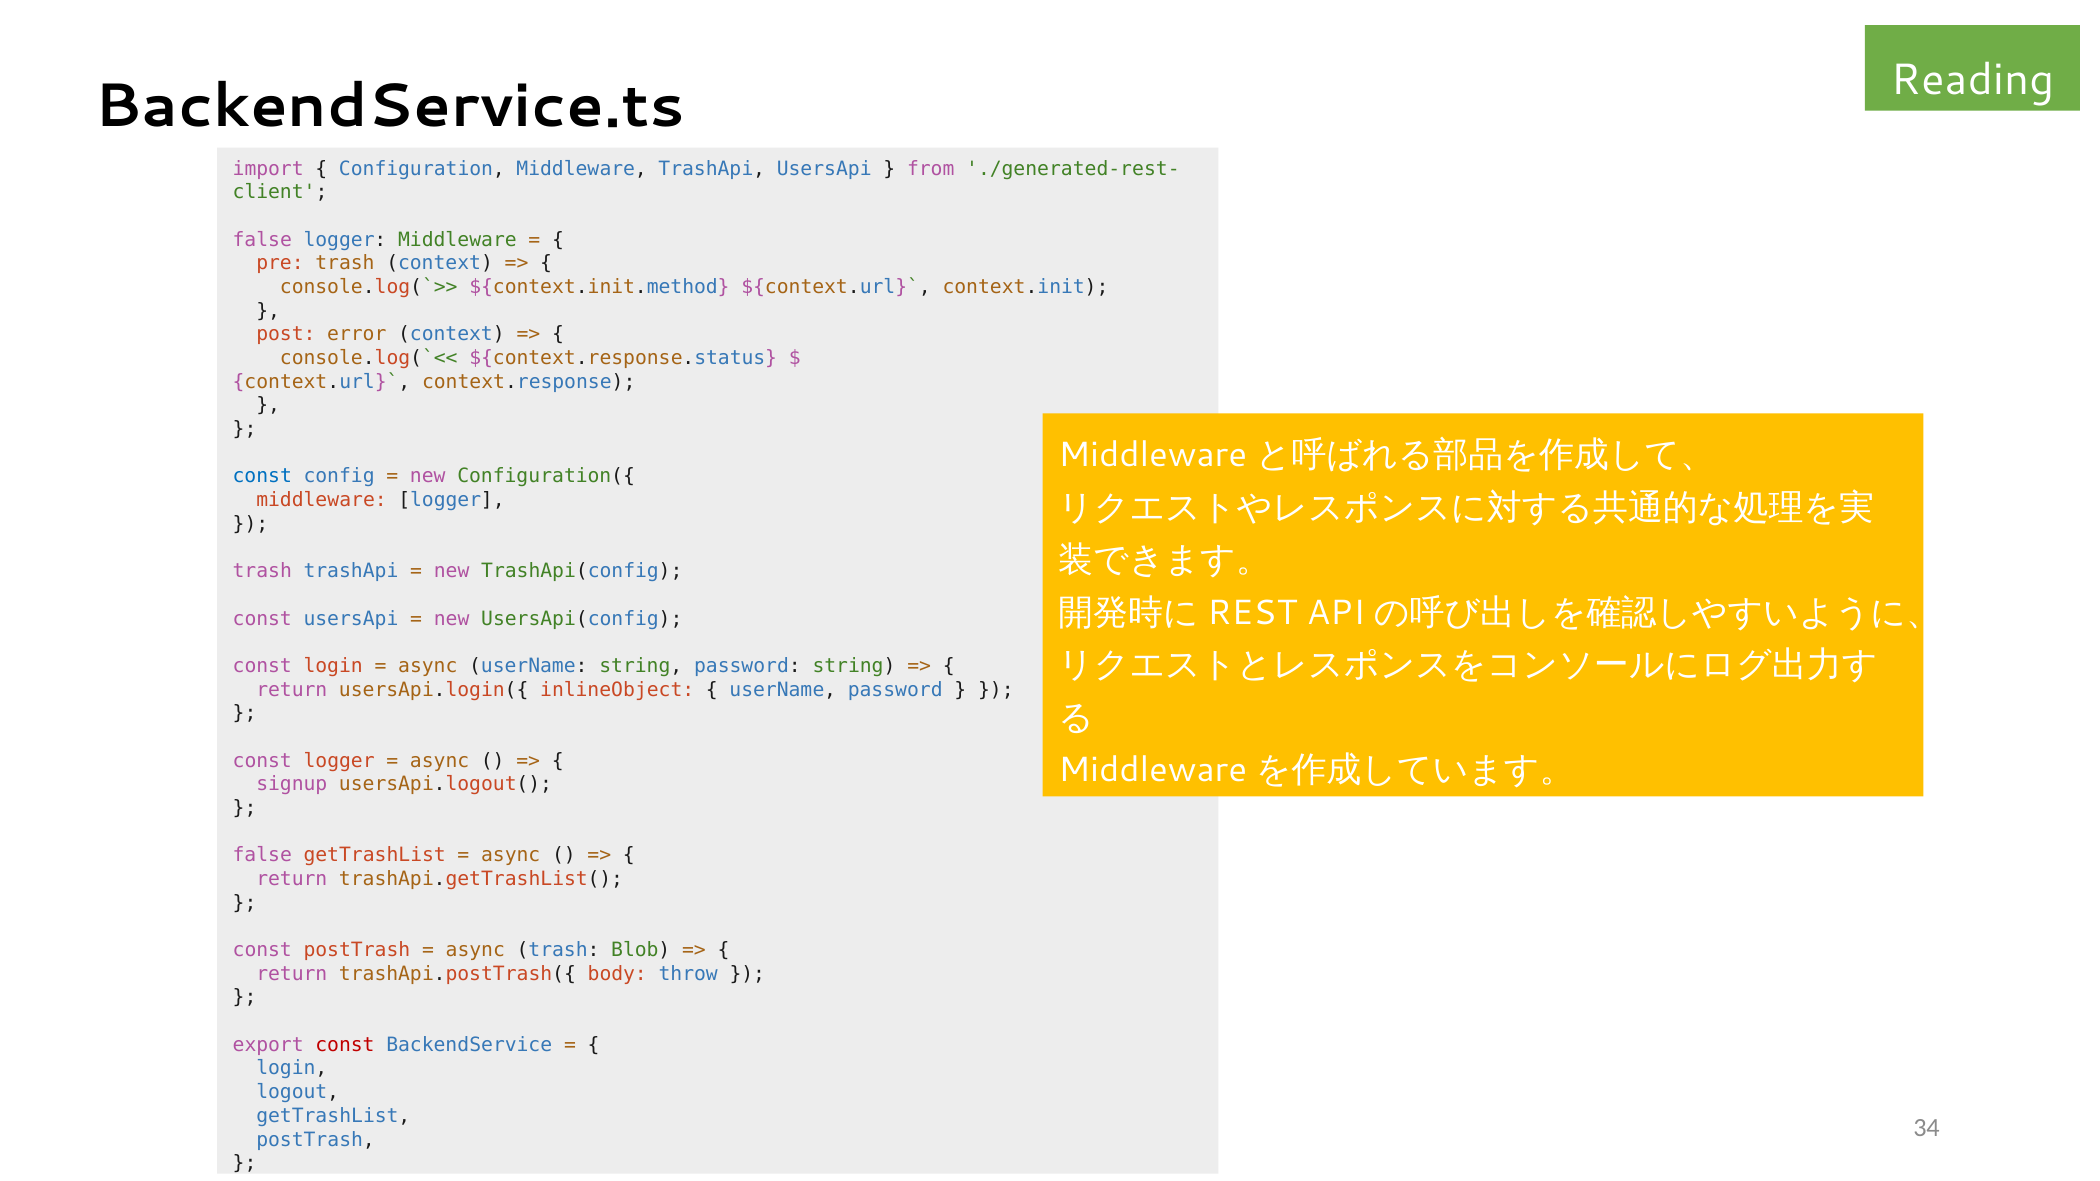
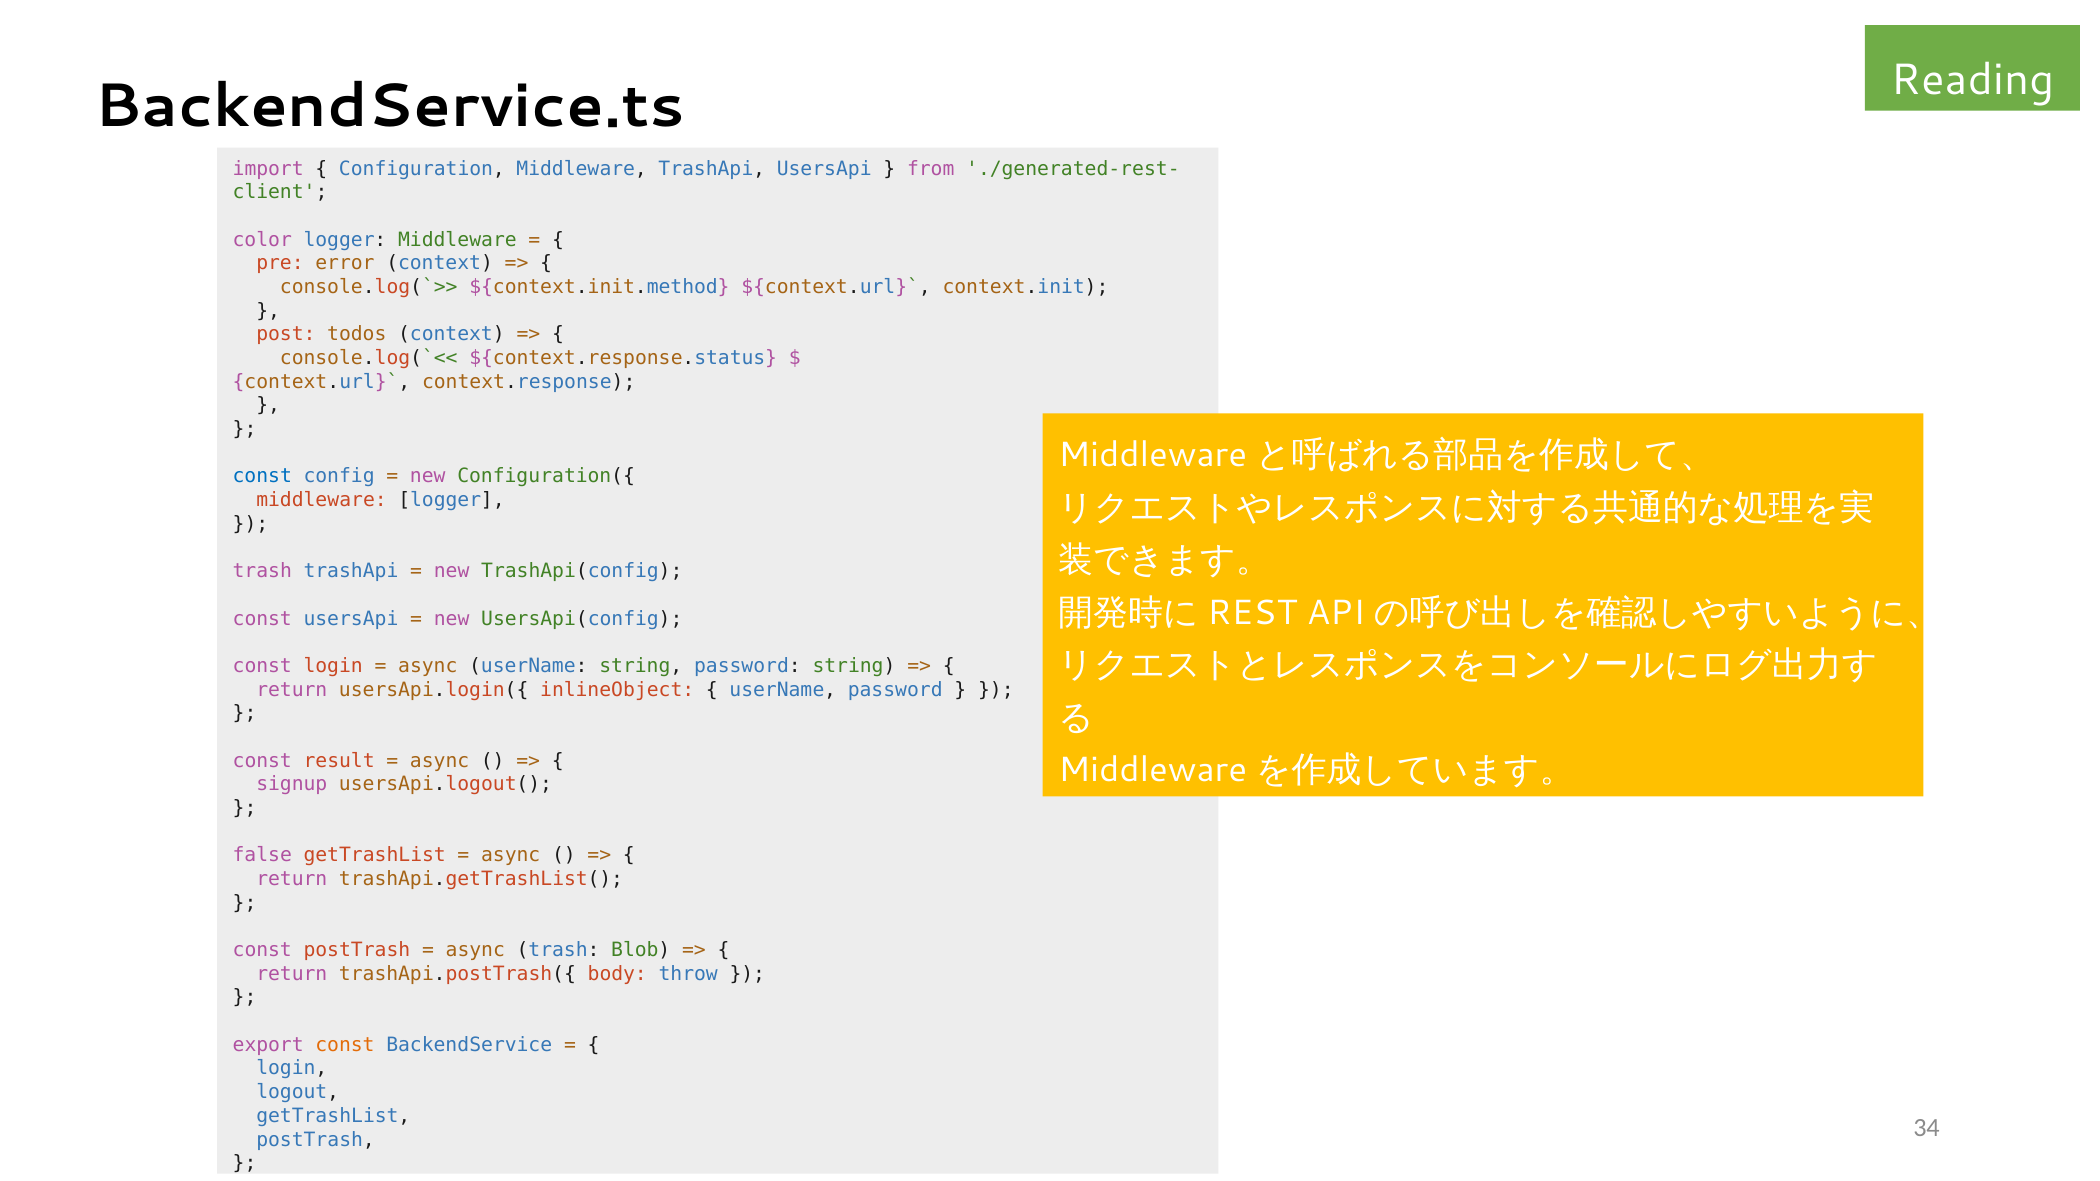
false: false -> color (262, 240)
pre trash: trash -> error (345, 263)
error: error -> todos (357, 334)
const logger: logger -> result (339, 761)
const colour: red -> orange (345, 1045)
